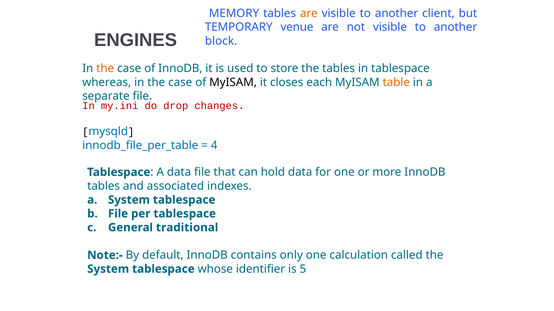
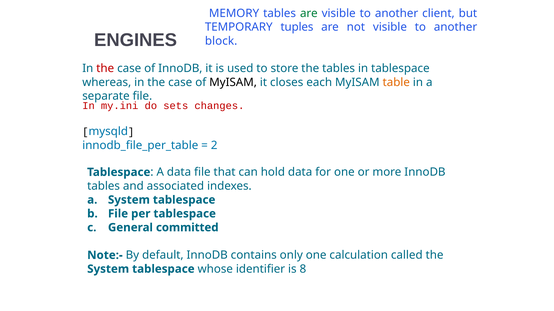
are colour: orange -> green (309, 13)
venue: venue -> tuples (297, 27)
the colour: orange -> red (105, 69)
drop: drop -> sets (176, 106)
4: 4 -> 2 (214, 146)
traditional: traditional -> committed (187, 228)
5: 5 -> 8 (303, 269)
